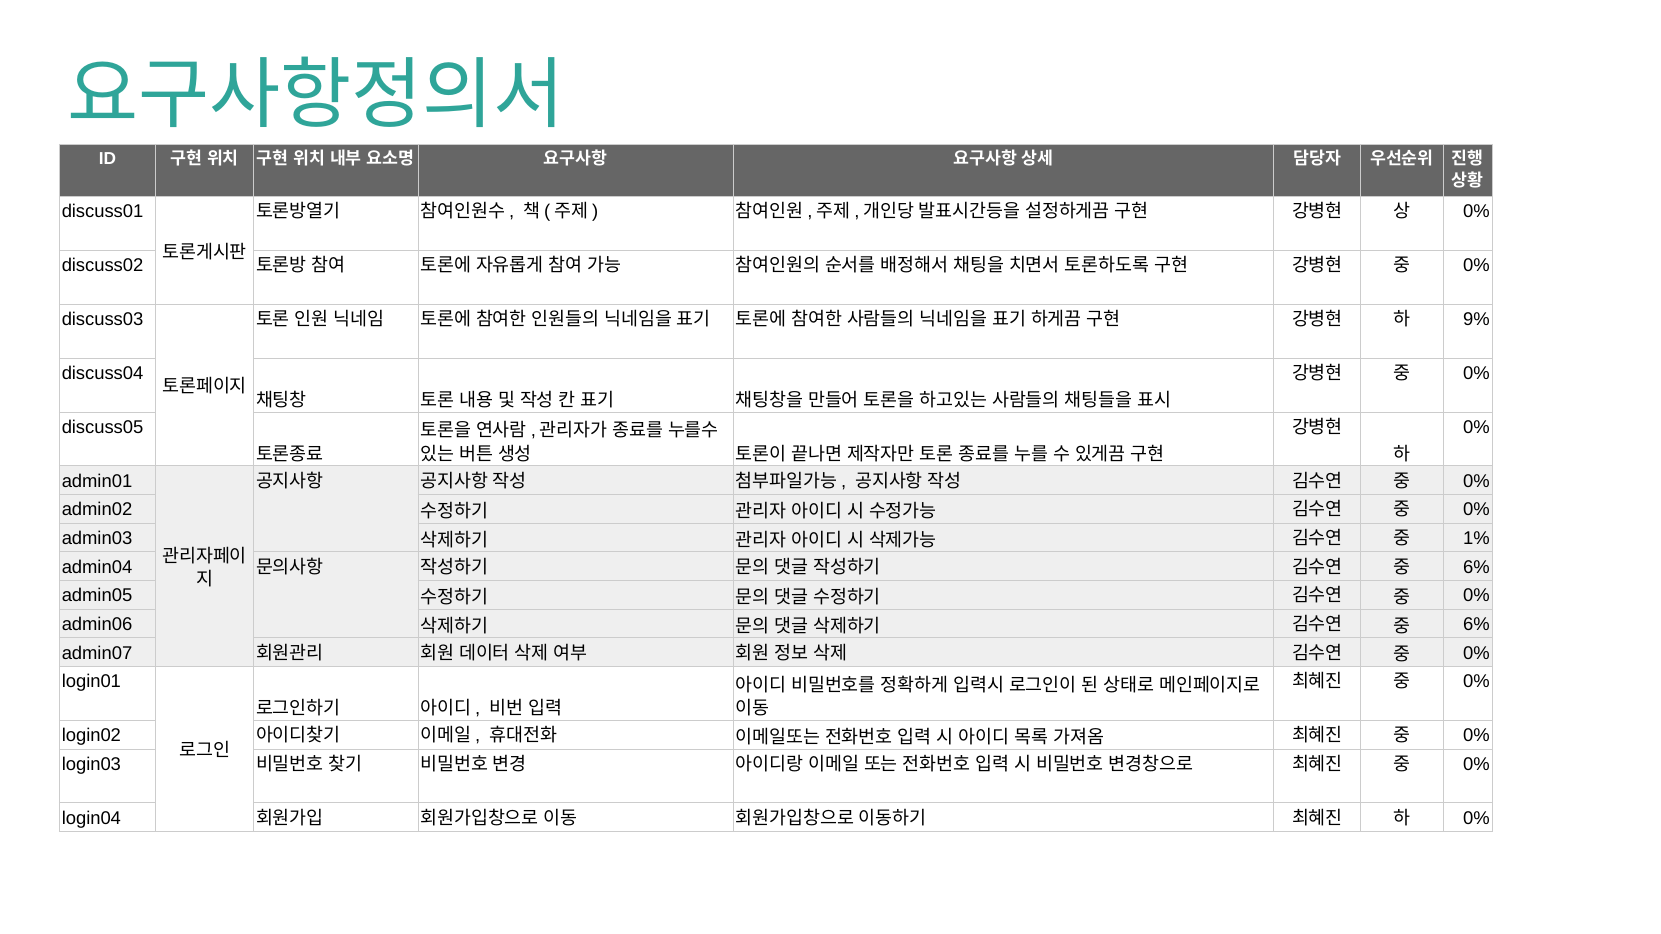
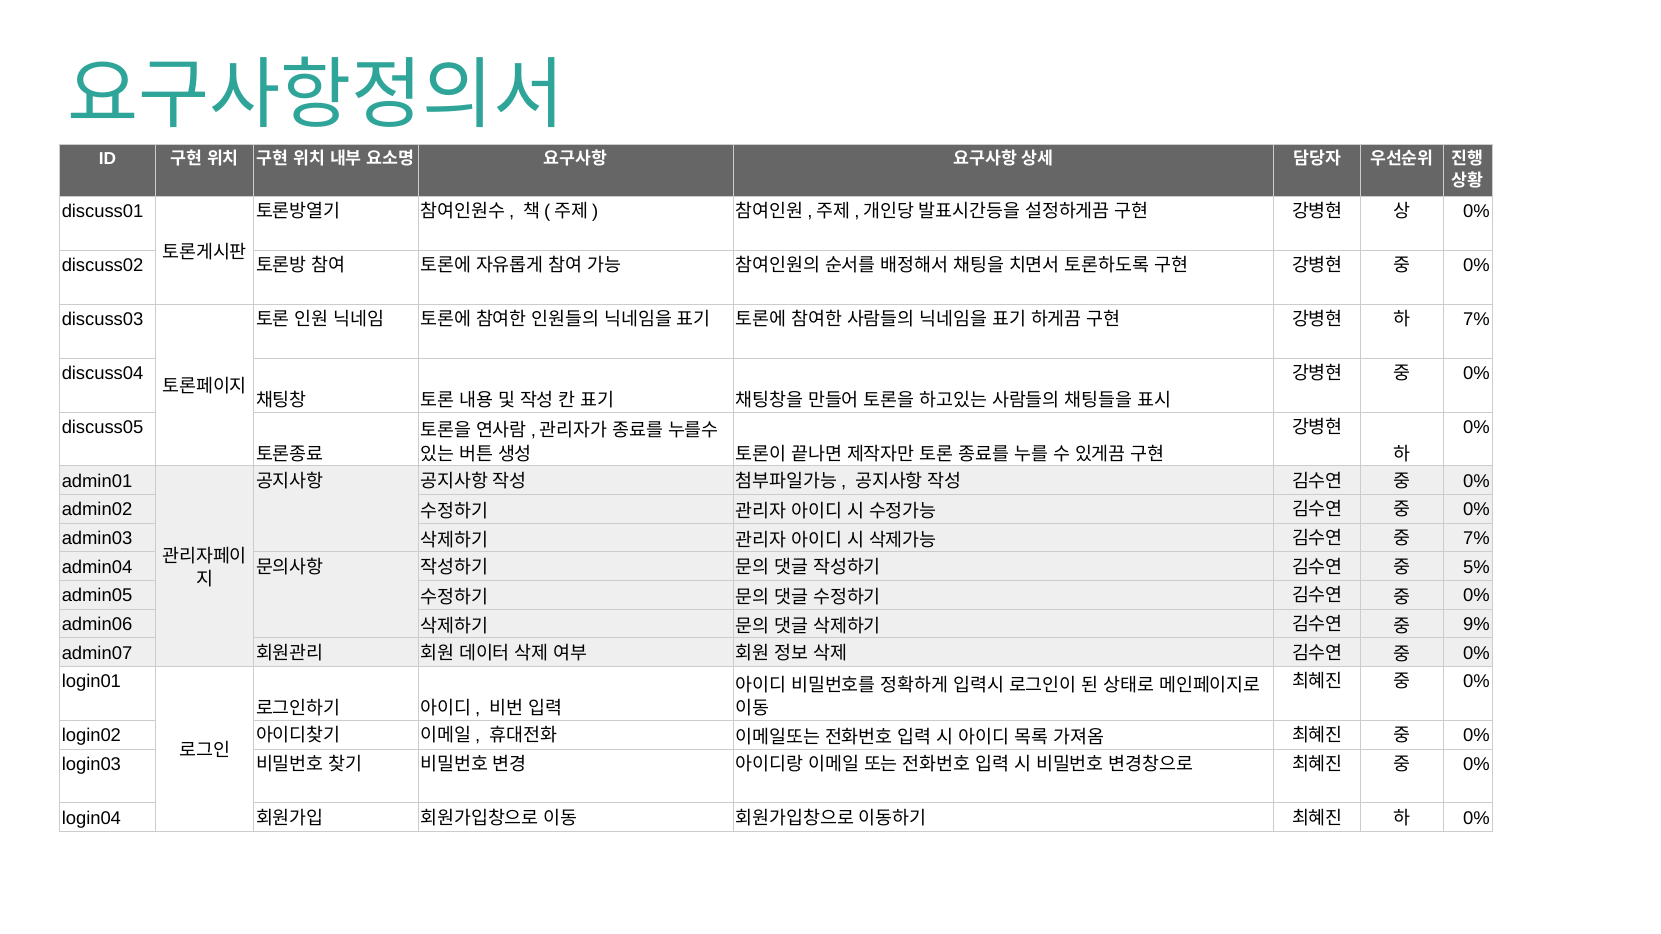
9%: 9% -> 7% (1476, 320)
1%: 1% -> 7% (1476, 539)
6%: 6% -> 5% (1476, 567)
6%: 6% -> 9% (1476, 625)
